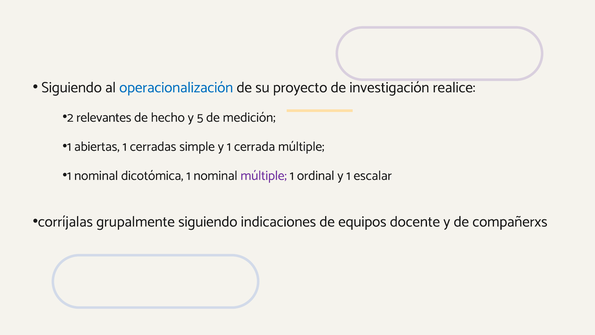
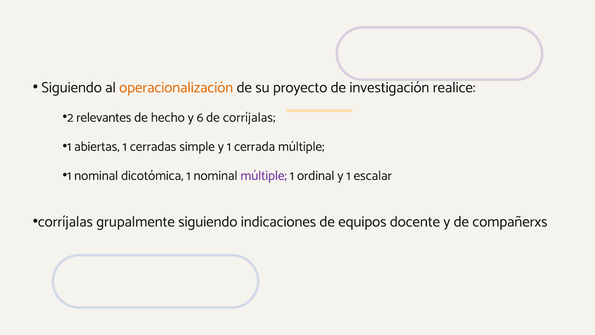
operacionalización colour: blue -> orange (176, 87)
5: 5 -> 6 (200, 117)
de medición: medición -> corríjalas (249, 117)
